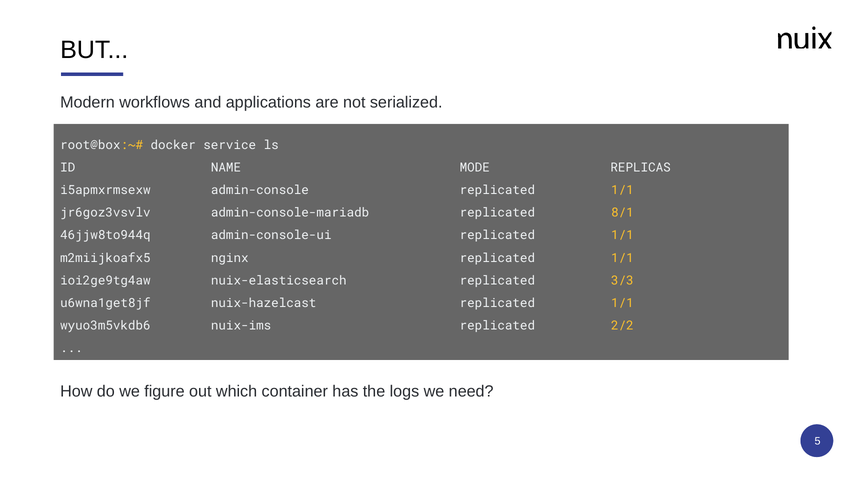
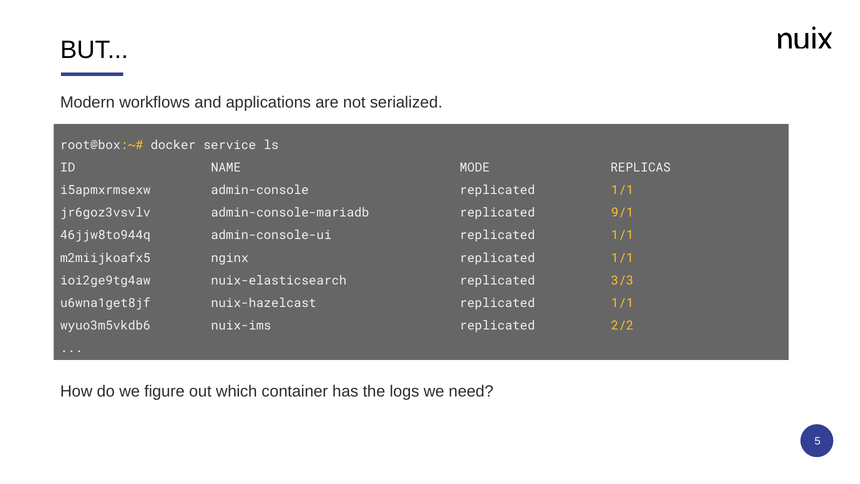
8/1: 8/1 -> 9/1 (622, 213)
